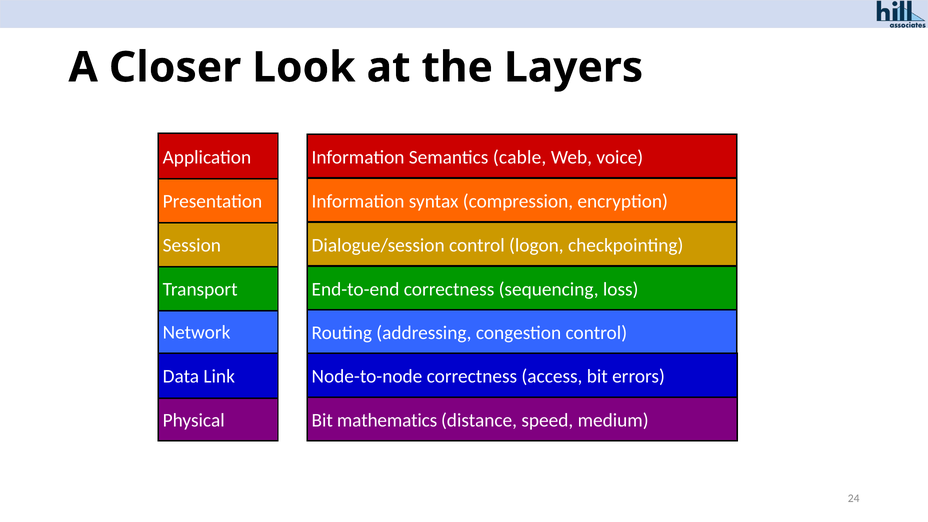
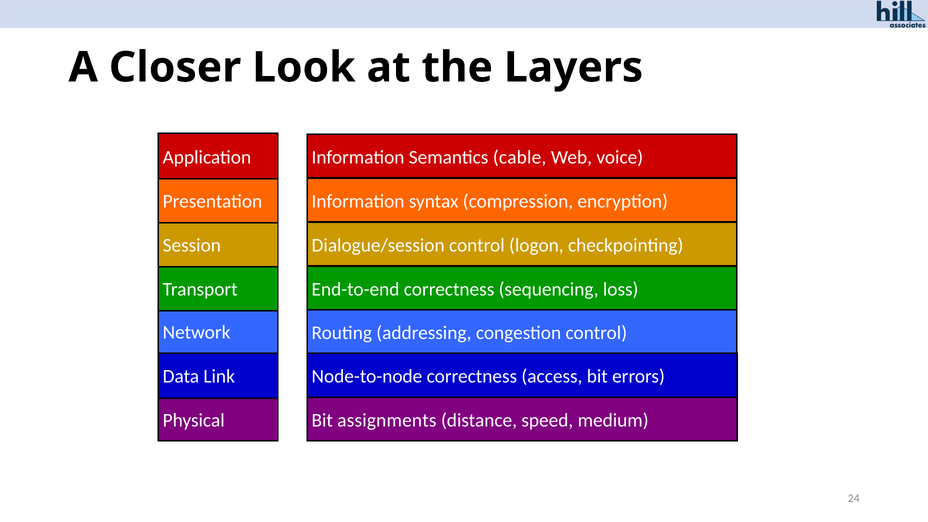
mathematics: mathematics -> assignments (387, 420)
